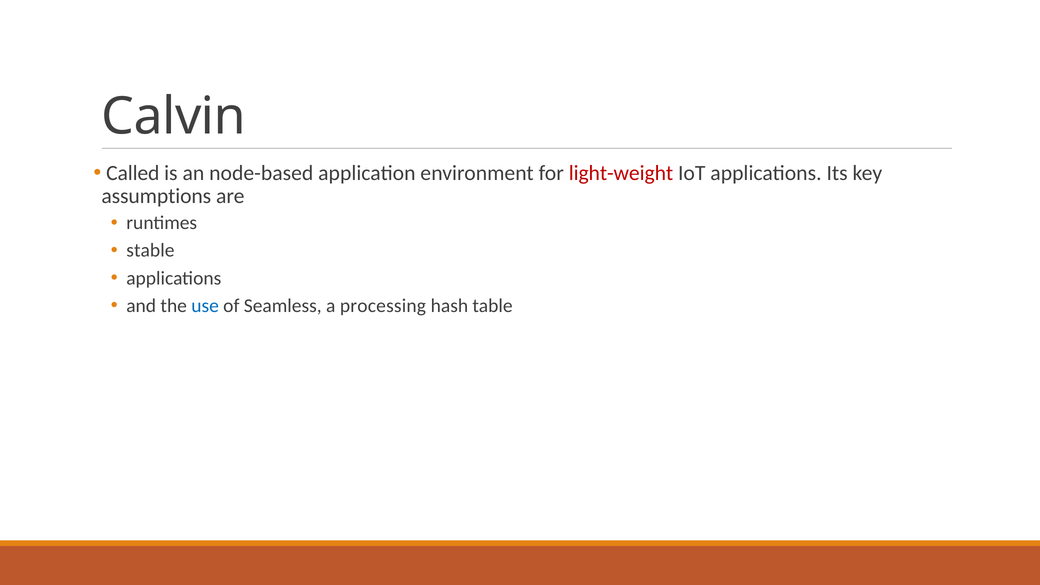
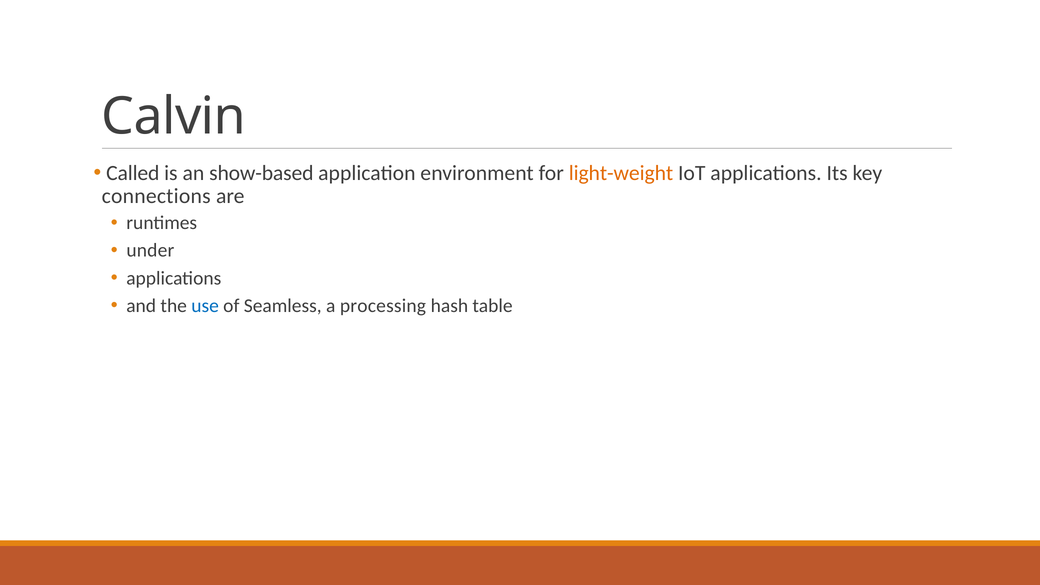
node-based: node-based -> show-based (261, 173)
light-weight colour: red -> orange (621, 173)
assumptions: assumptions -> connections (156, 196)
stable: stable -> under (150, 251)
